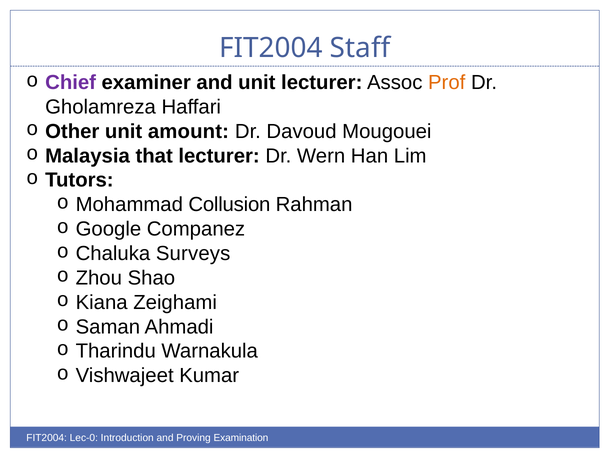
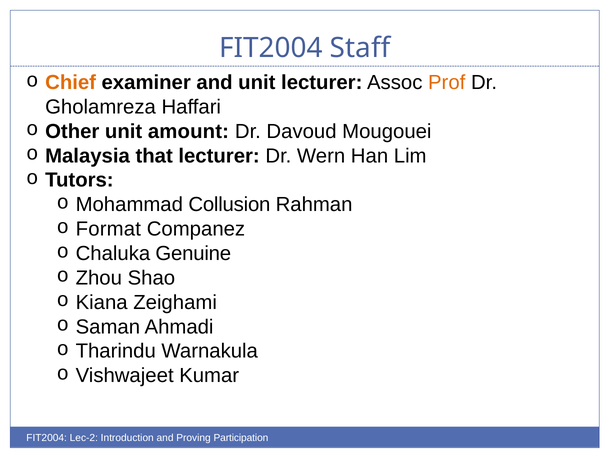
Chief colour: purple -> orange (71, 82)
Google: Google -> Format (108, 229)
Surveys: Surveys -> Genuine (193, 253)
Lec-0: Lec-0 -> Lec-2 (84, 437)
Examination: Examination -> Participation (241, 437)
